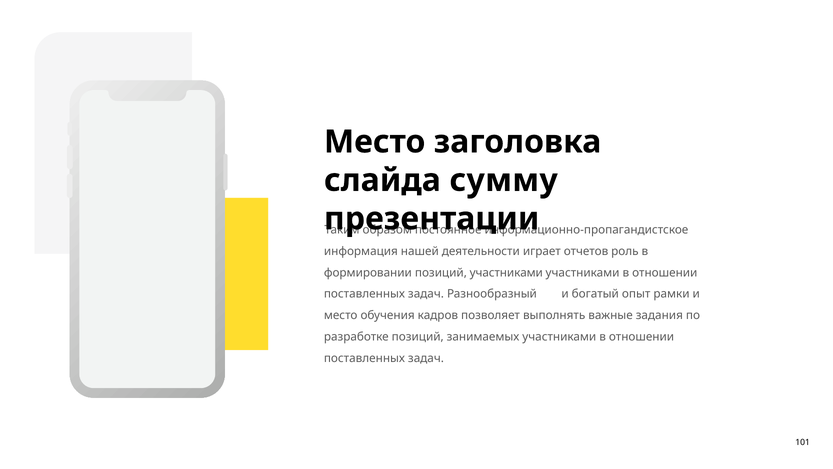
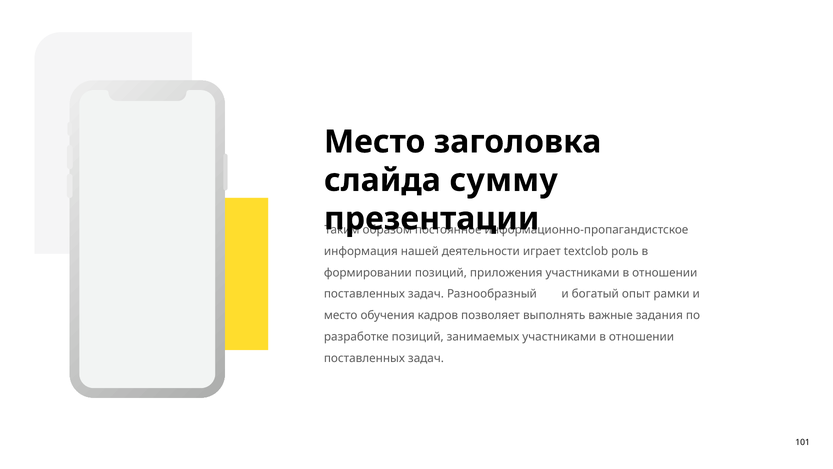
отчетов: отчетов -> textclob (586, 252)
позиций участниками: участниками -> приложения (506, 273)
